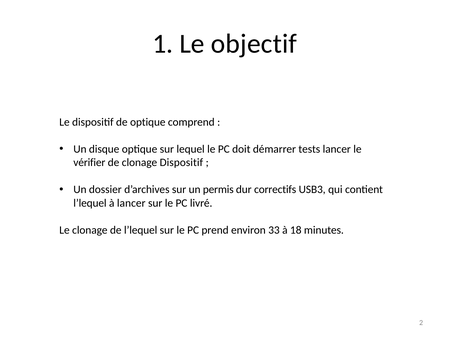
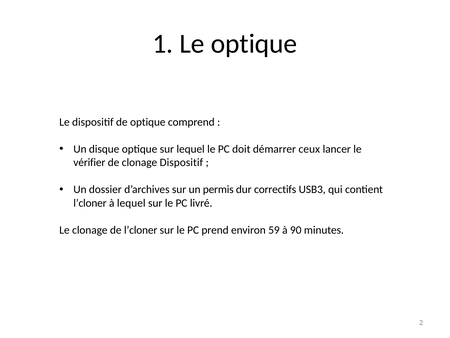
Le objectif: objectif -> optique (254, 44)
tests: tests -> ceux (309, 149)
l’lequel: l’lequel -> l’cloner (90, 203)
à lancer: lancer -> lequel (131, 203)
de l’lequel: l’lequel -> l’cloner (141, 230)
33: 33 -> 59 (274, 230)
18: 18 -> 90 (296, 230)
